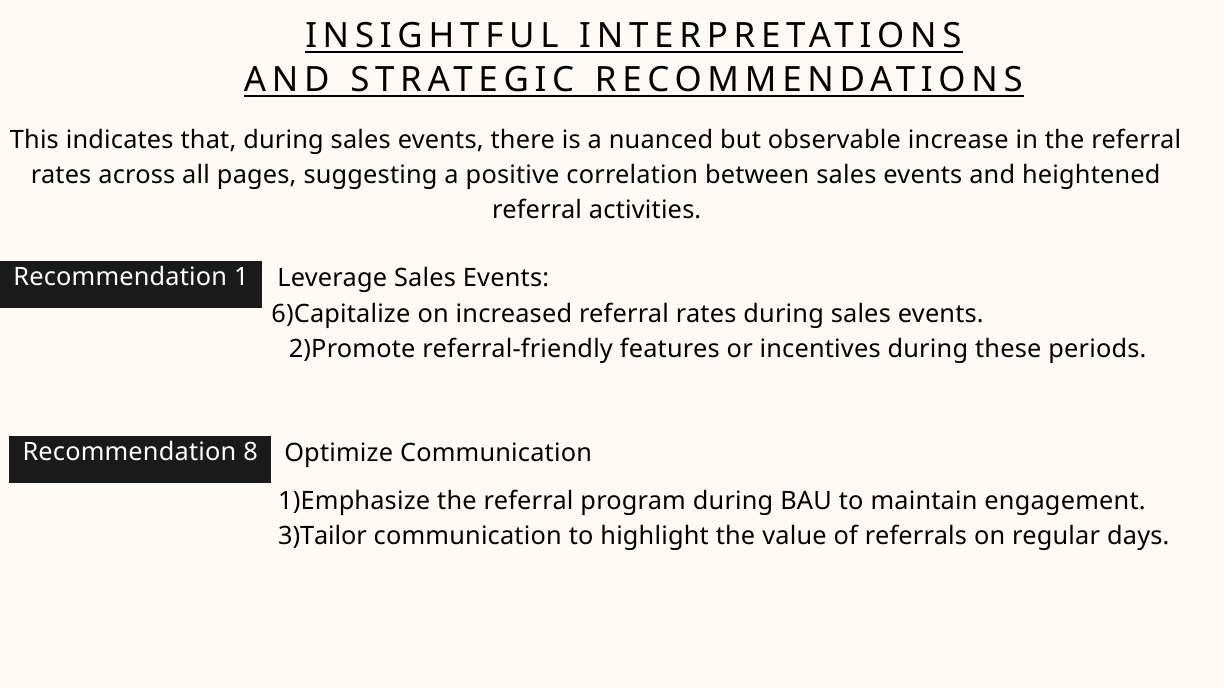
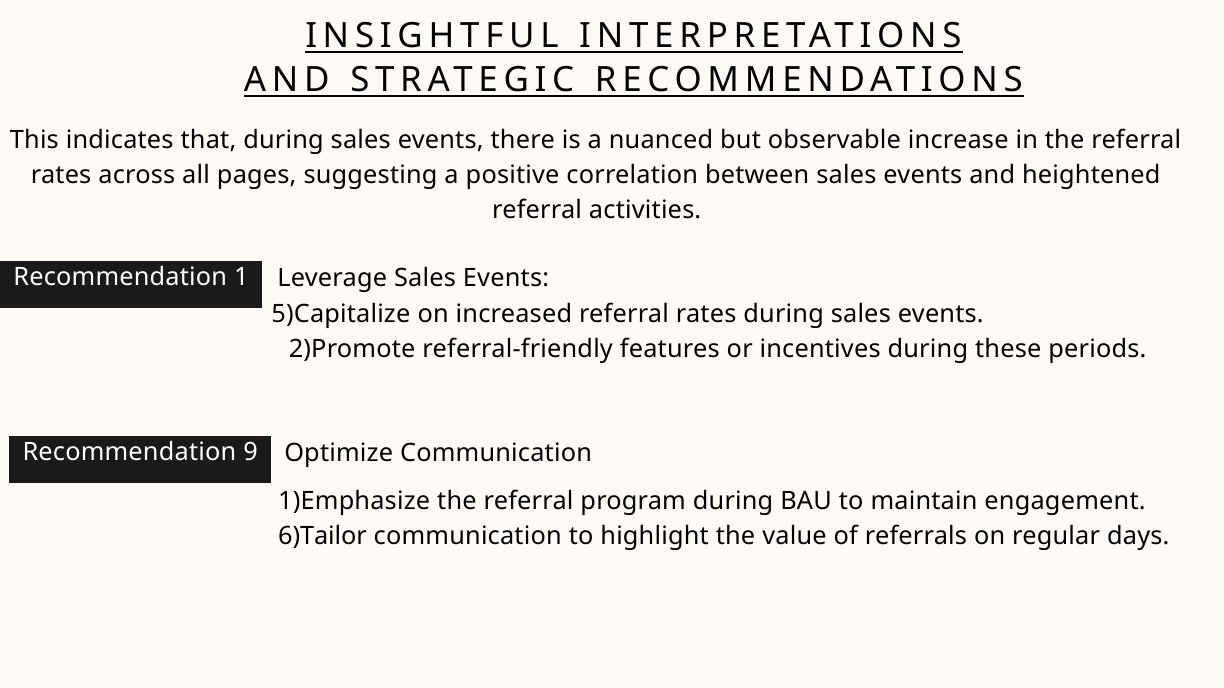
6)Capitalize: 6)Capitalize -> 5)Capitalize (341, 314)
8: 8 -> 9 (251, 453)
3)Tailor: 3)Tailor -> 6)Tailor (322, 536)
